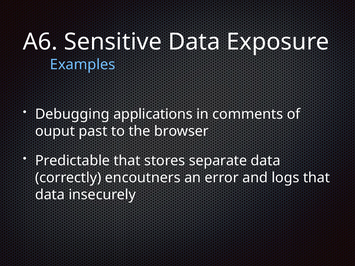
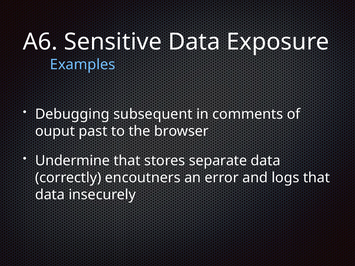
applications: applications -> subsequent (153, 114)
Predictable: Predictable -> Undermine (72, 161)
